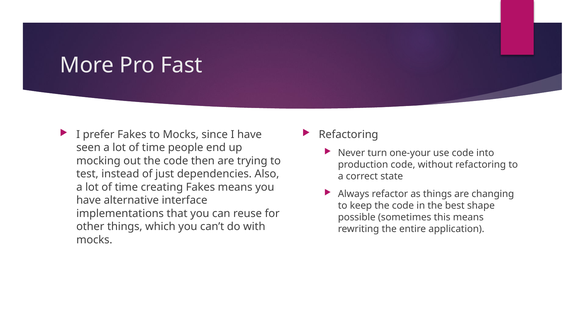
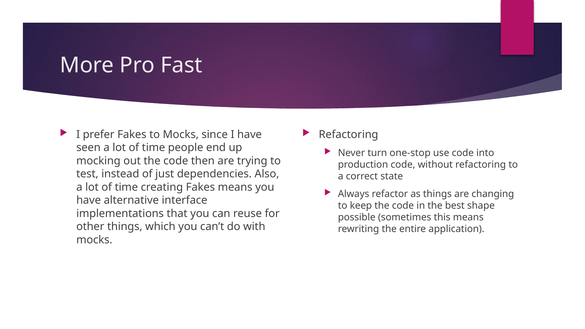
one-your: one-your -> one-stop (410, 153)
